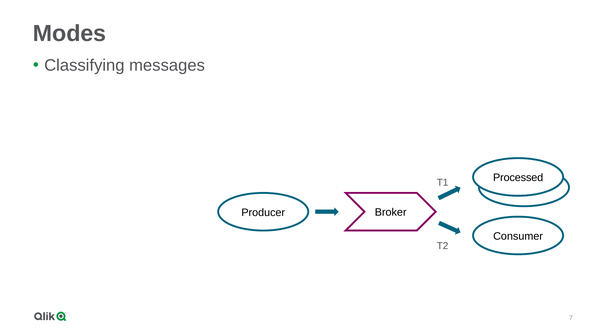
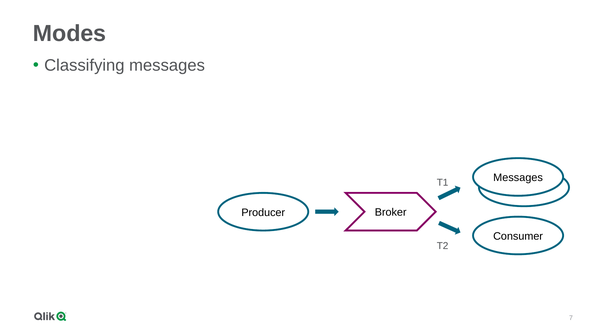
Processed: Processed -> Messages (518, 178)
